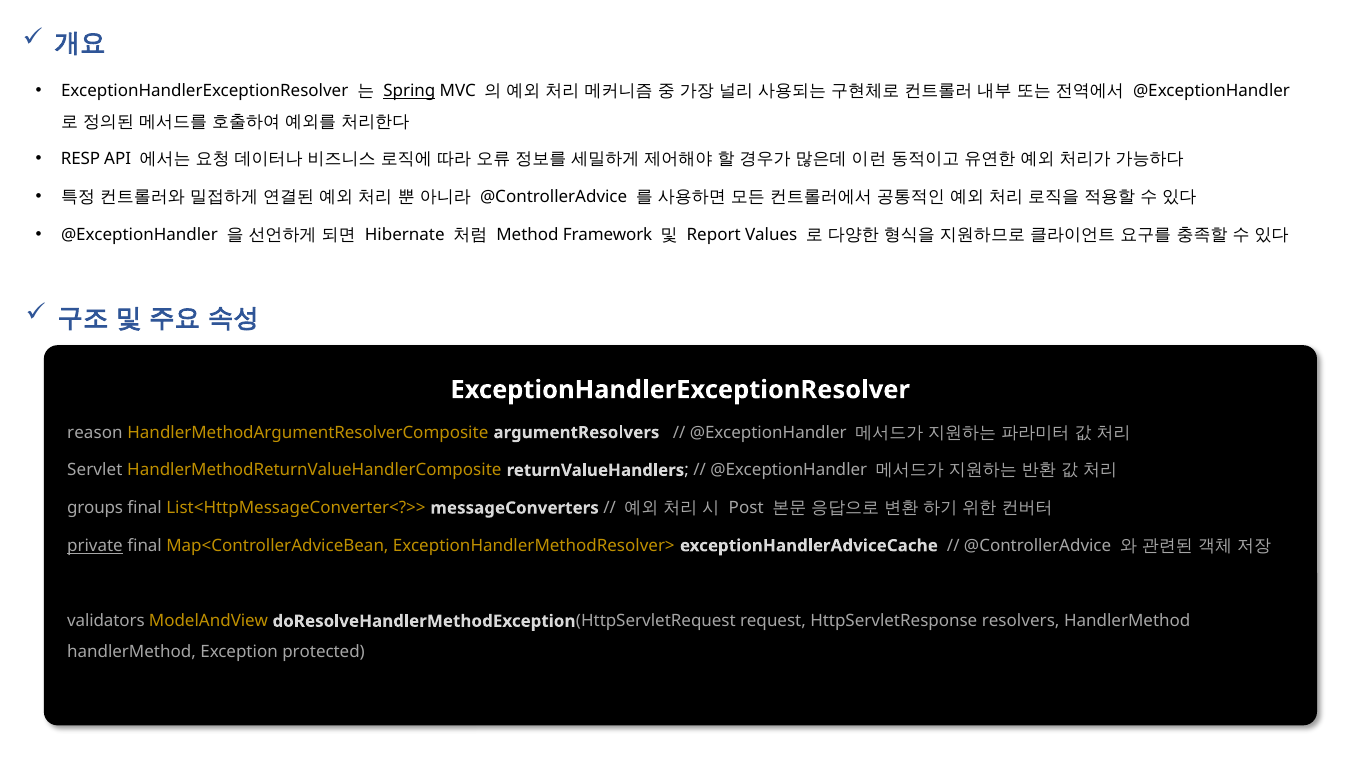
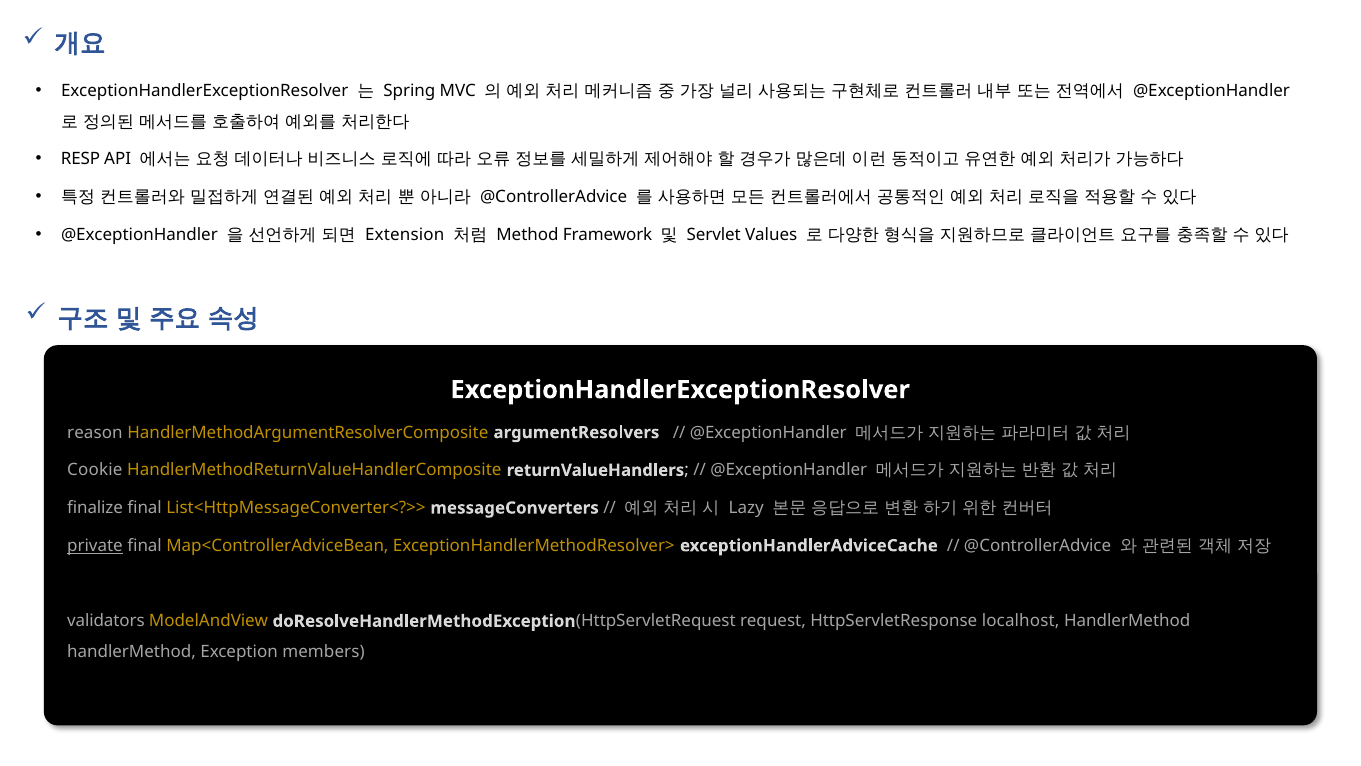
Spring underline: present -> none (409, 91)
Hibernate: Hibernate -> Extension (405, 235)
Report: Report -> Servlet (714, 235)
Servlet: Servlet -> Cookie (95, 470)
groups: groups -> finalize (95, 508)
Post: Post -> Lazy (746, 508)
resolvers: resolvers -> localhost (1021, 621)
protected: protected -> members (323, 651)
